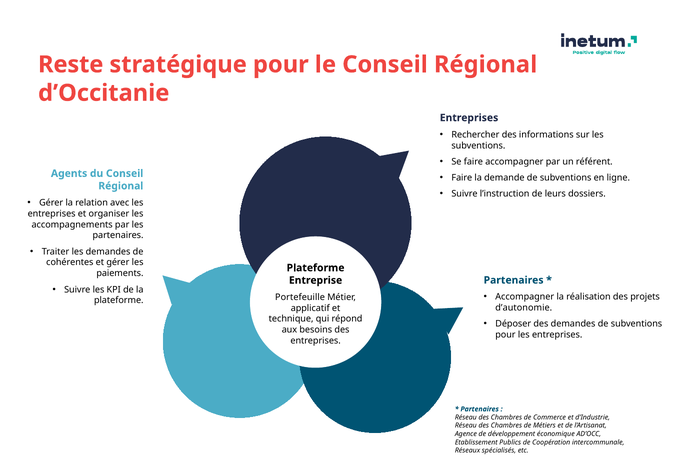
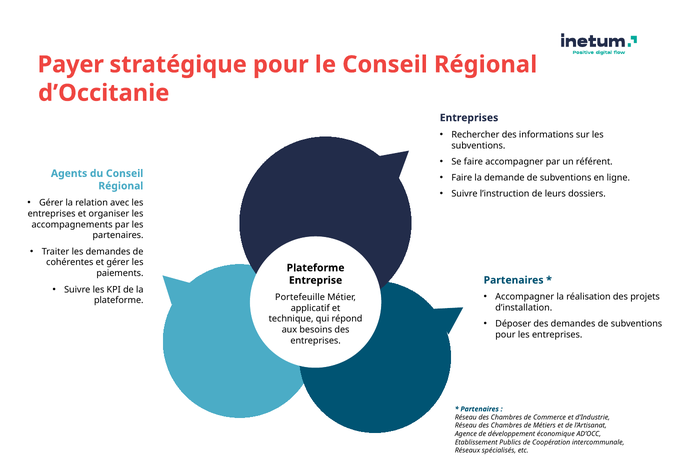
Reste: Reste -> Payer (71, 64)
d’autonomie: d’autonomie -> d’installation (524, 307)
